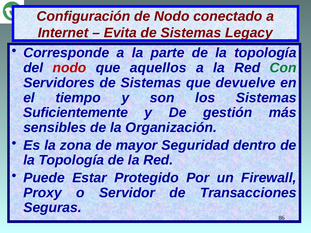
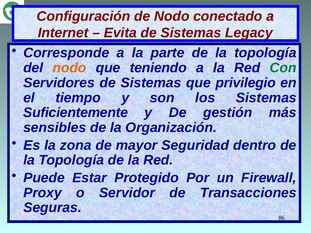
nodo colour: red -> orange (70, 68)
aquellos: aquellos -> teniendo (158, 68)
devuelve: devuelve -> privilegio (246, 83)
